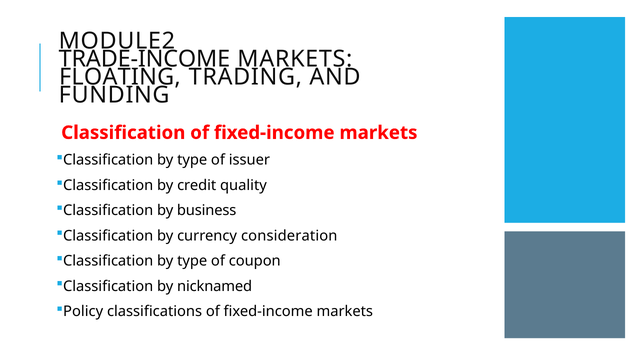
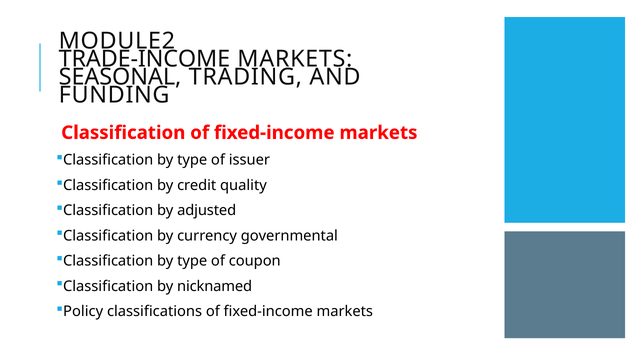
FLOATING: FLOATING -> SEASONAL (120, 77)
business: business -> adjusted (207, 211)
consideration: consideration -> governmental (289, 236)
